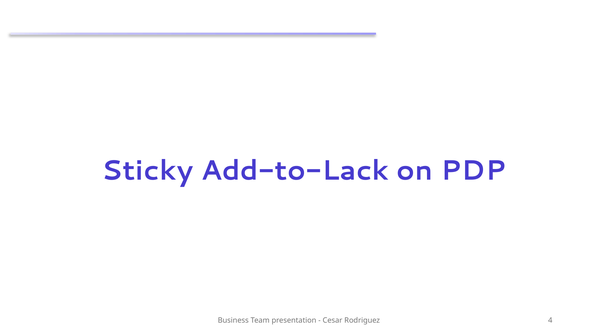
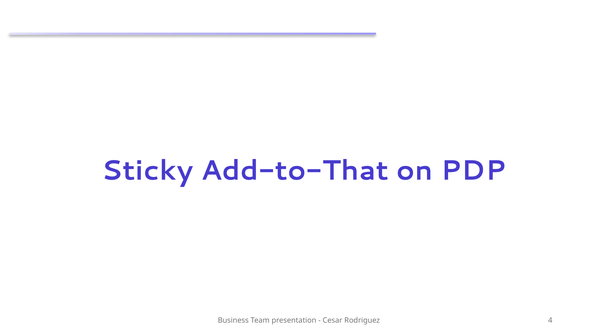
Add-to-Lack: Add-to-Lack -> Add-to-That (295, 171)
